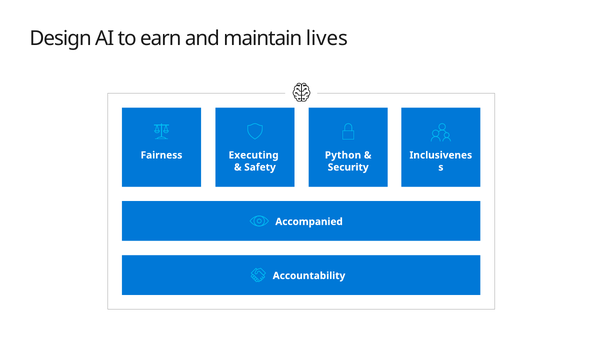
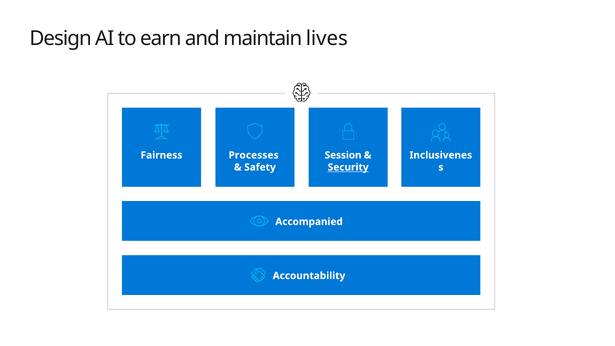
Executing: Executing -> Processes (254, 155)
Python: Python -> Session (343, 155)
Security underline: none -> present (348, 167)
